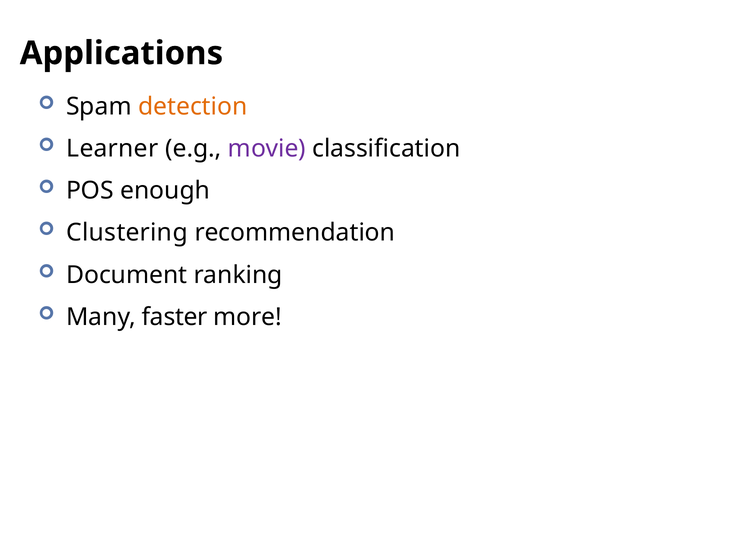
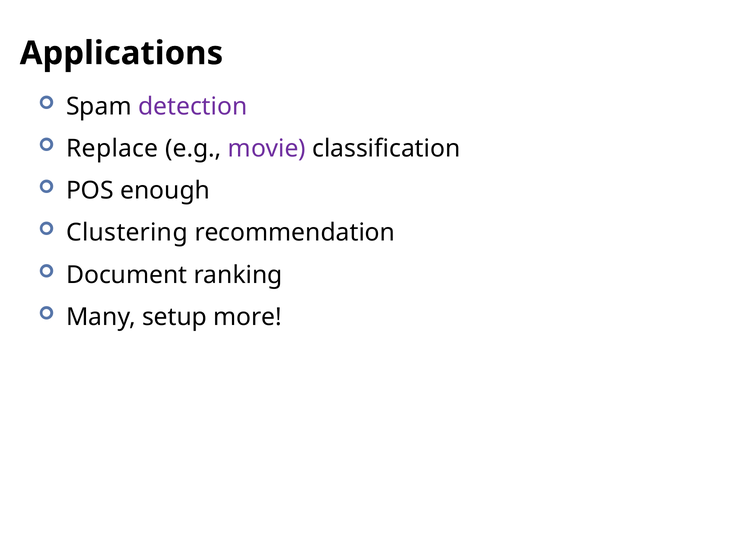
detection colour: orange -> purple (193, 107)
Learner: Learner -> Replace (112, 149)
faster: faster -> setup (175, 317)
